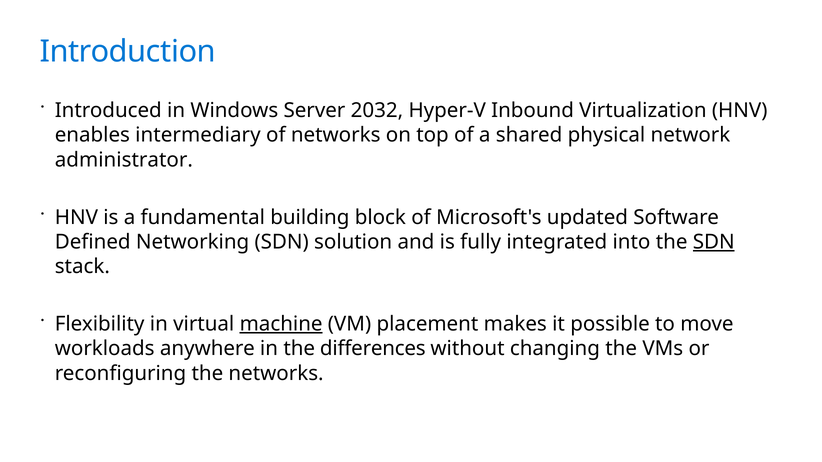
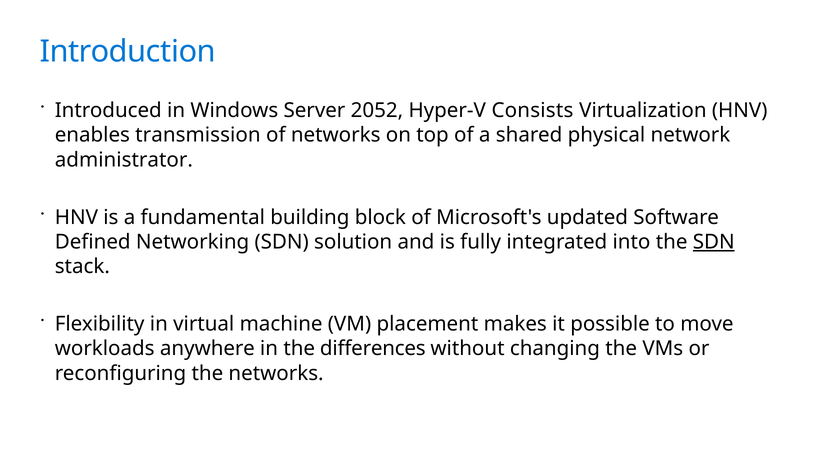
2032: 2032 -> 2052 (377, 111)
Inbound: Inbound -> Consists (532, 111)
intermediary: intermediary -> transmission (198, 135)
machine underline: present -> none (281, 324)
